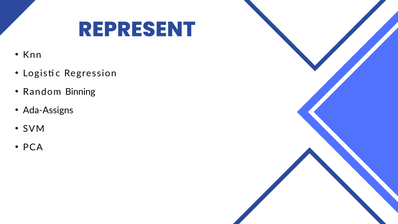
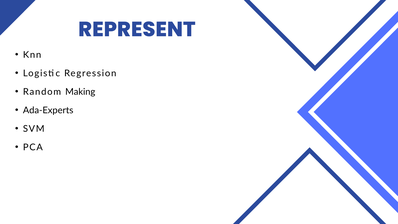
Binning: Binning -> Making (80, 92)
Ada-Assigns: Ada-Assigns -> Ada-Experts (48, 110)
